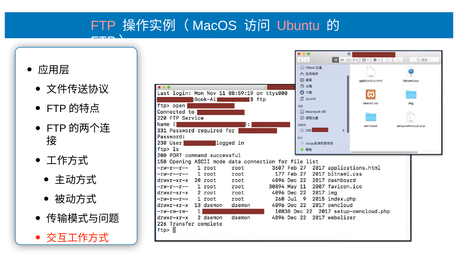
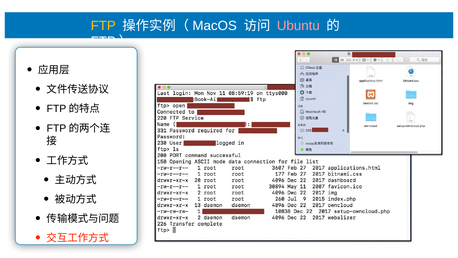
FTP colour: pink -> yellow (103, 26)
